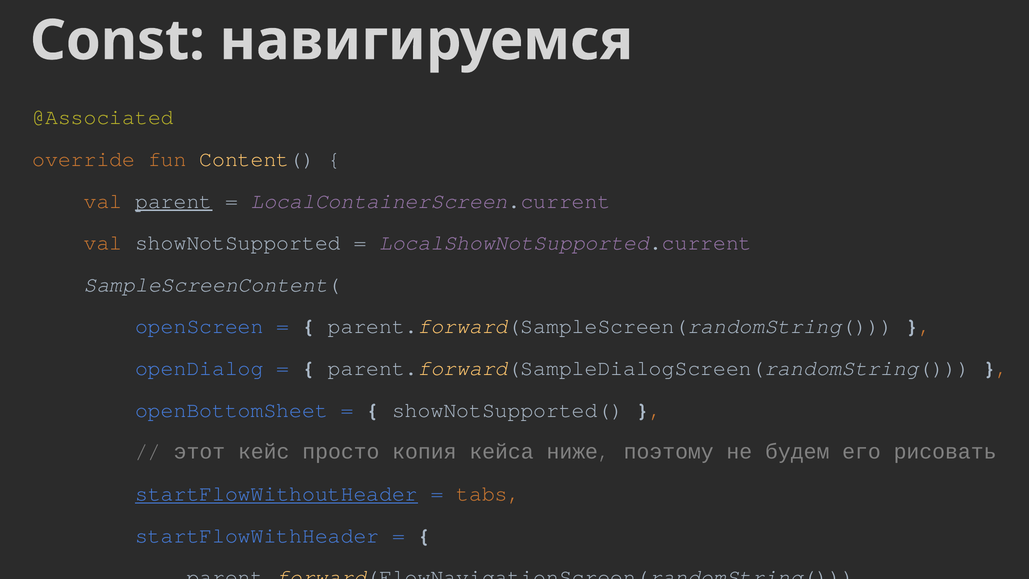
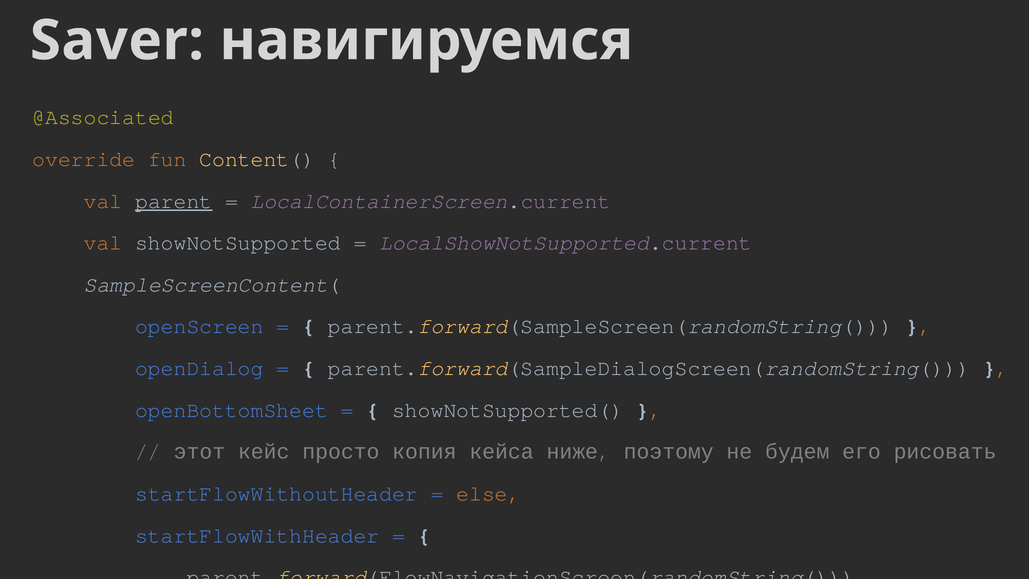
Const: Const -> Saver (117, 41)
startFlowWithoutHeader underline: present -> none (277, 494)
tabs: tabs -> else (489, 494)
